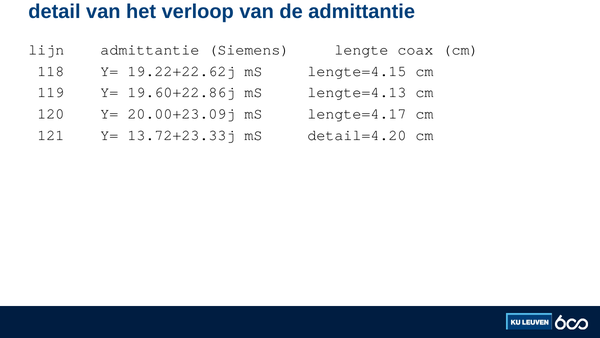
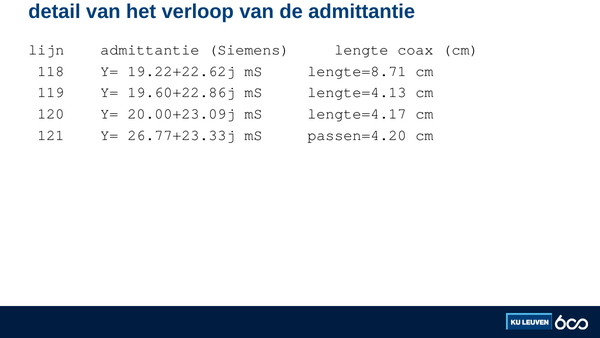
lengte=4.15: lengte=4.15 -> lengte=8.71 (357, 71)
13.72+23.33j: 13.72+23.33j -> 26.77+23.33j (181, 135)
detail=4.20: detail=4.20 -> passen=4.20 (357, 135)
